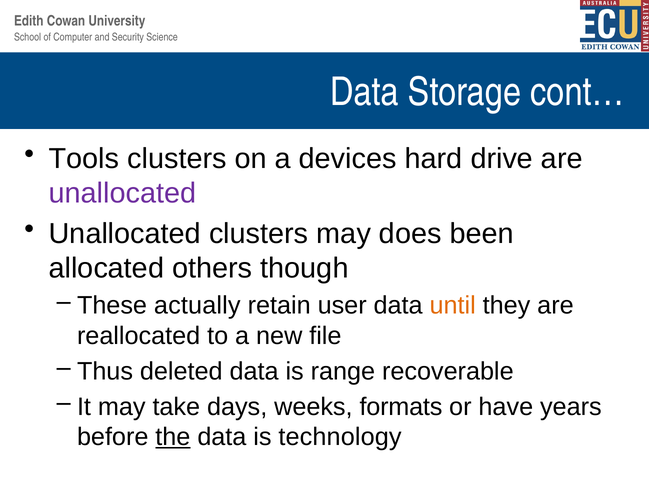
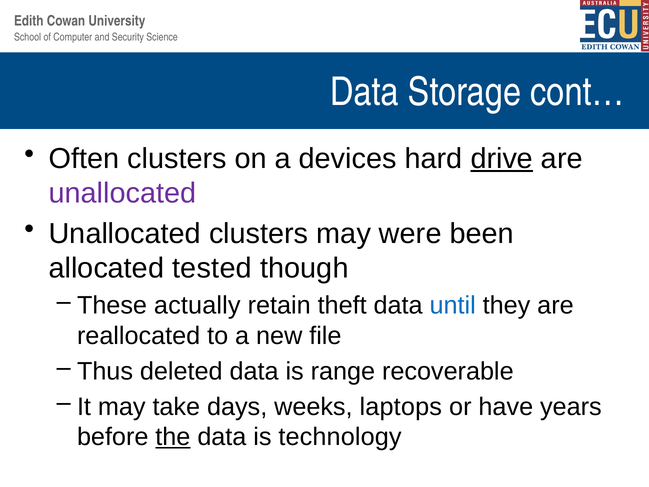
Tools: Tools -> Often (84, 159)
drive underline: none -> present (502, 159)
does: does -> were (410, 234)
others: others -> tested (212, 268)
user: user -> theft (342, 305)
until colour: orange -> blue (453, 305)
formats: formats -> laptops (401, 407)
